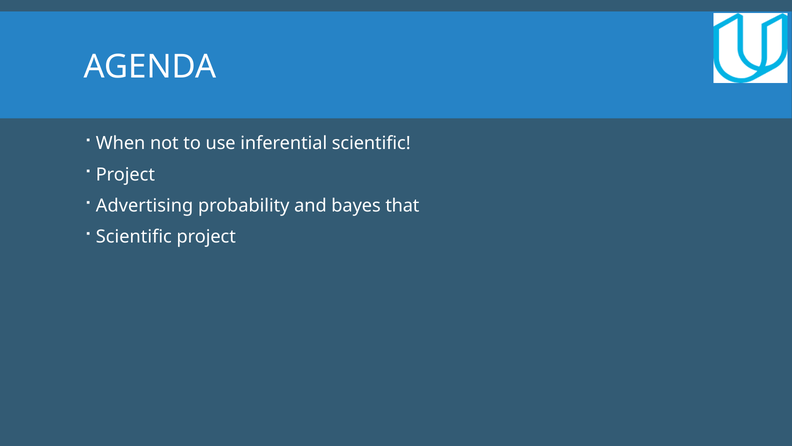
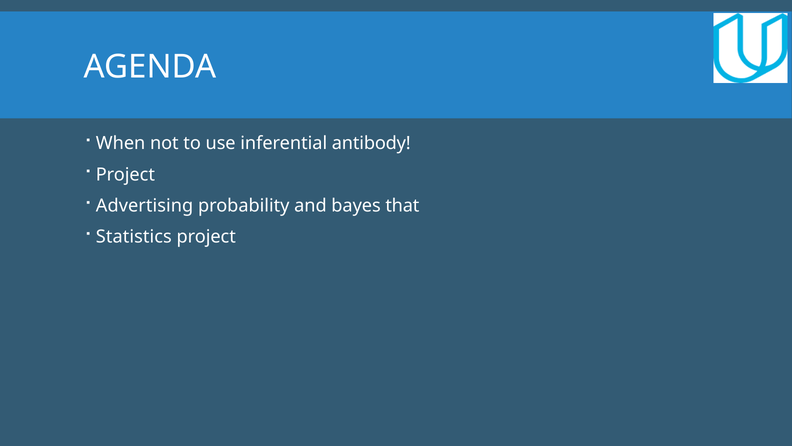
inferential scientific: scientific -> antibody (371, 143)
Scientific: Scientific -> Statistics (134, 237)
